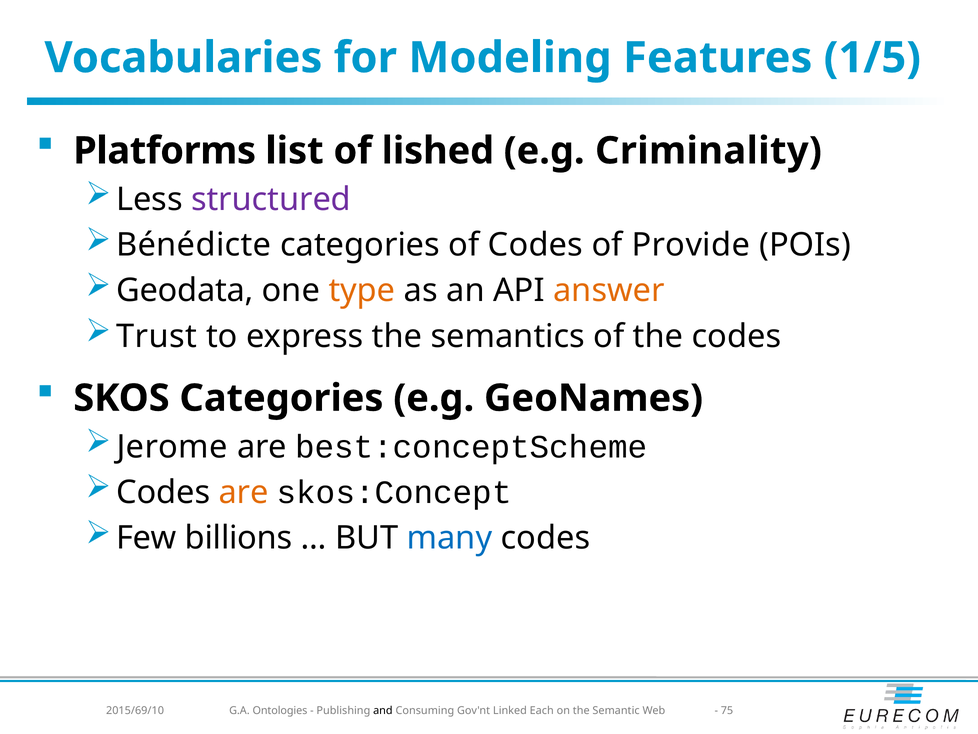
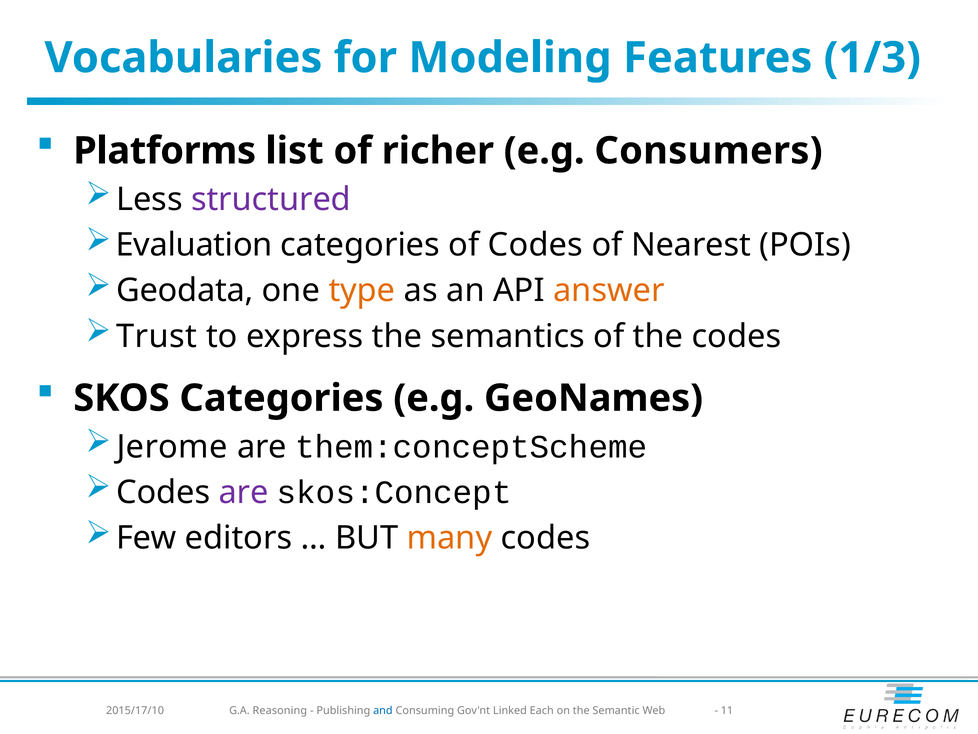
1/5: 1/5 -> 1/3 (872, 58)
lished: lished -> richer (438, 151)
Criminality: Criminality -> Consumers (709, 151)
Bénédicte: Bénédicte -> Evaluation (194, 245)
Provide: Provide -> Nearest (691, 245)
best:conceptScheme: best:conceptScheme -> them:conceptScheme (471, 446)
are colour: orange -> purple (244, 492)
billions: billions -> editors (239, 538)
many colour: blue -> orange (449, 538)
2015/69/10: 2015/69/10 -> 2015/17/10 (135, 710)
Ontologies: Ontologies -> Reasoning (280, 710)
and colour: black -> blue (383, 710)
75: 75 -> 11 (727, 710)
